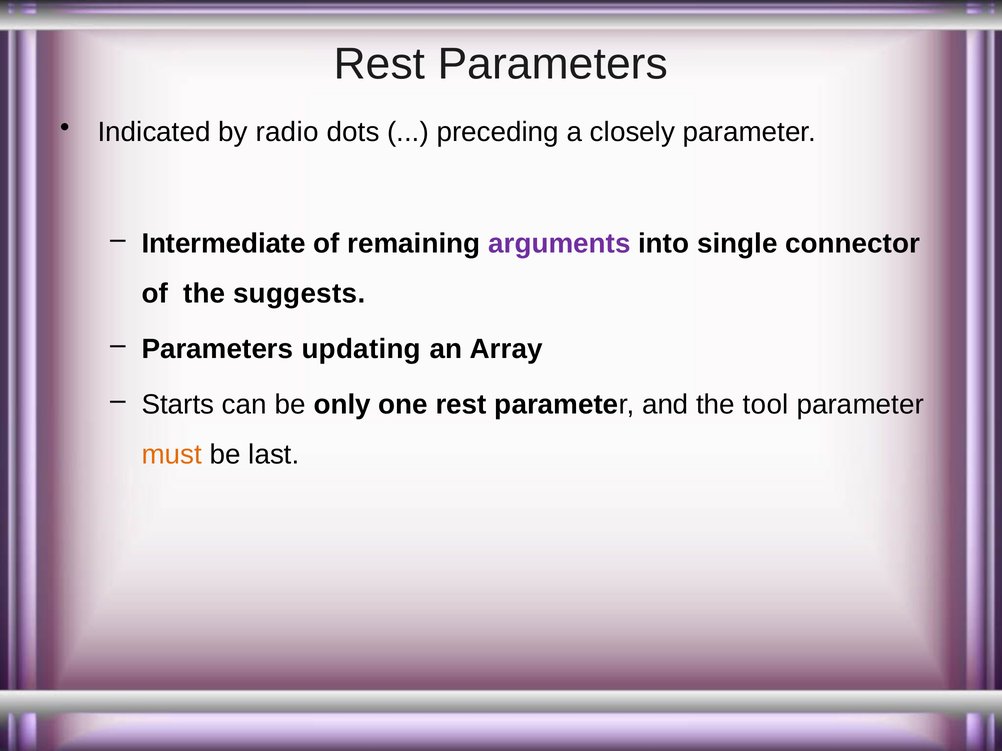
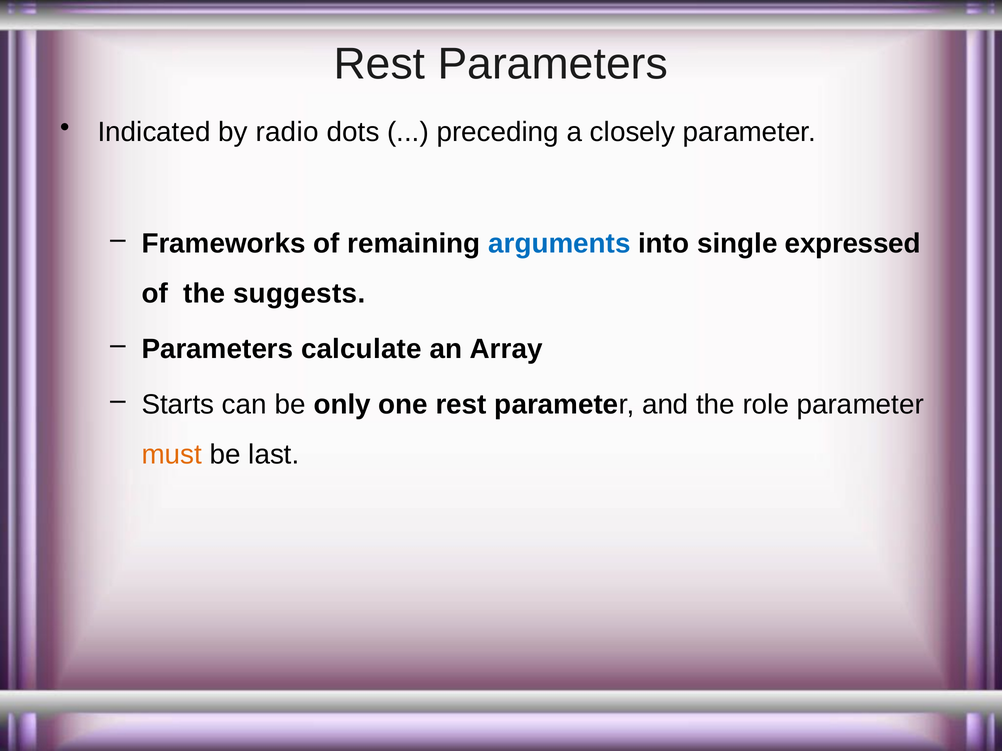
Intermediate: Intermediate -> Frameworks (224, 244)
arguments colour: purple -> blue (559, 244)
connector: connector -> expressed (853, 244)
updating: updating -> calculate (361, 349)
tool: tool -> role (766, 405)
